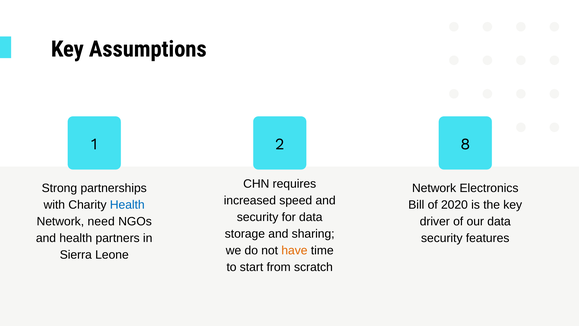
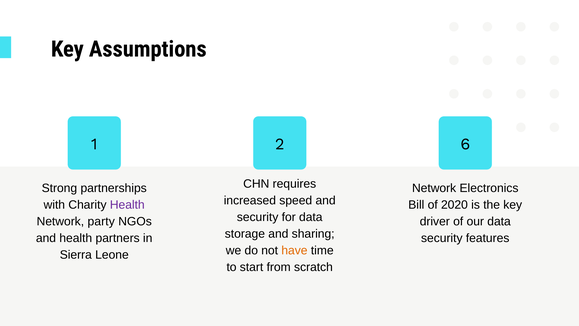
8: 8 -> 6 (465, 144)
Health colour: blue -> purple (127, 205)
need: need -> party (101, 221)
